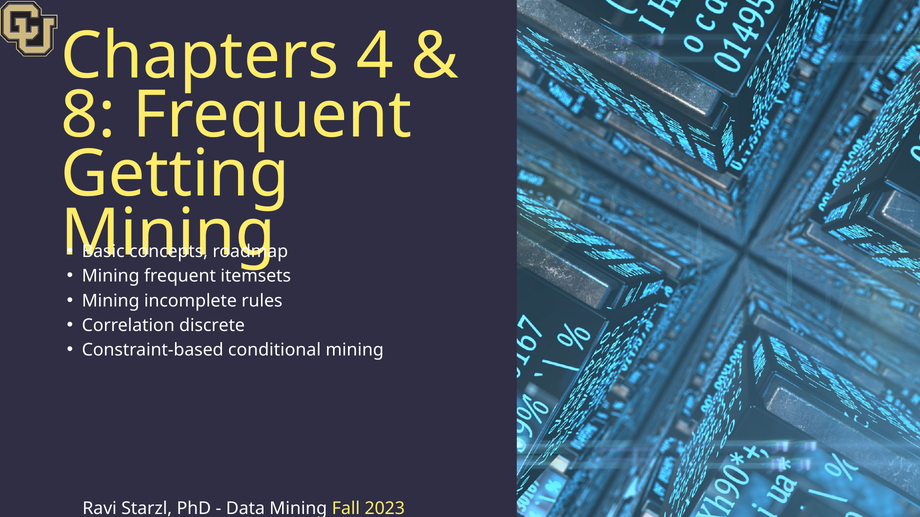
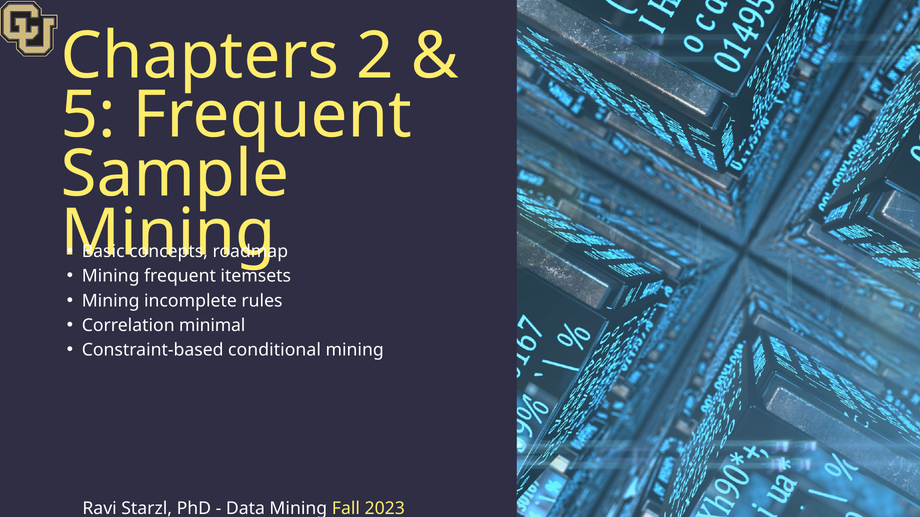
4: 4 -> 2 (375, 56)
8: 8 -> 5 (88, 115)
Getting: Getting -> Sample (175, 174)
discrete: discrete -> minimal (212, 326)
